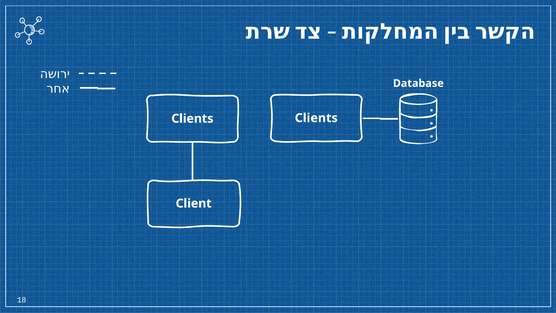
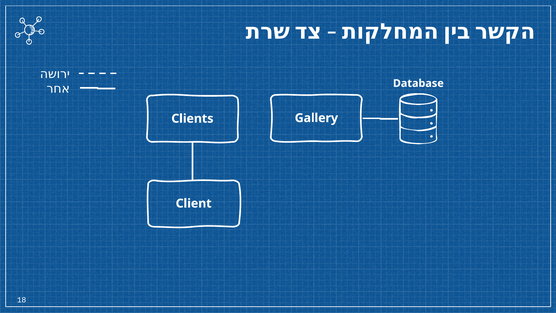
Clients: Clients -> Gallery (316, 118)
